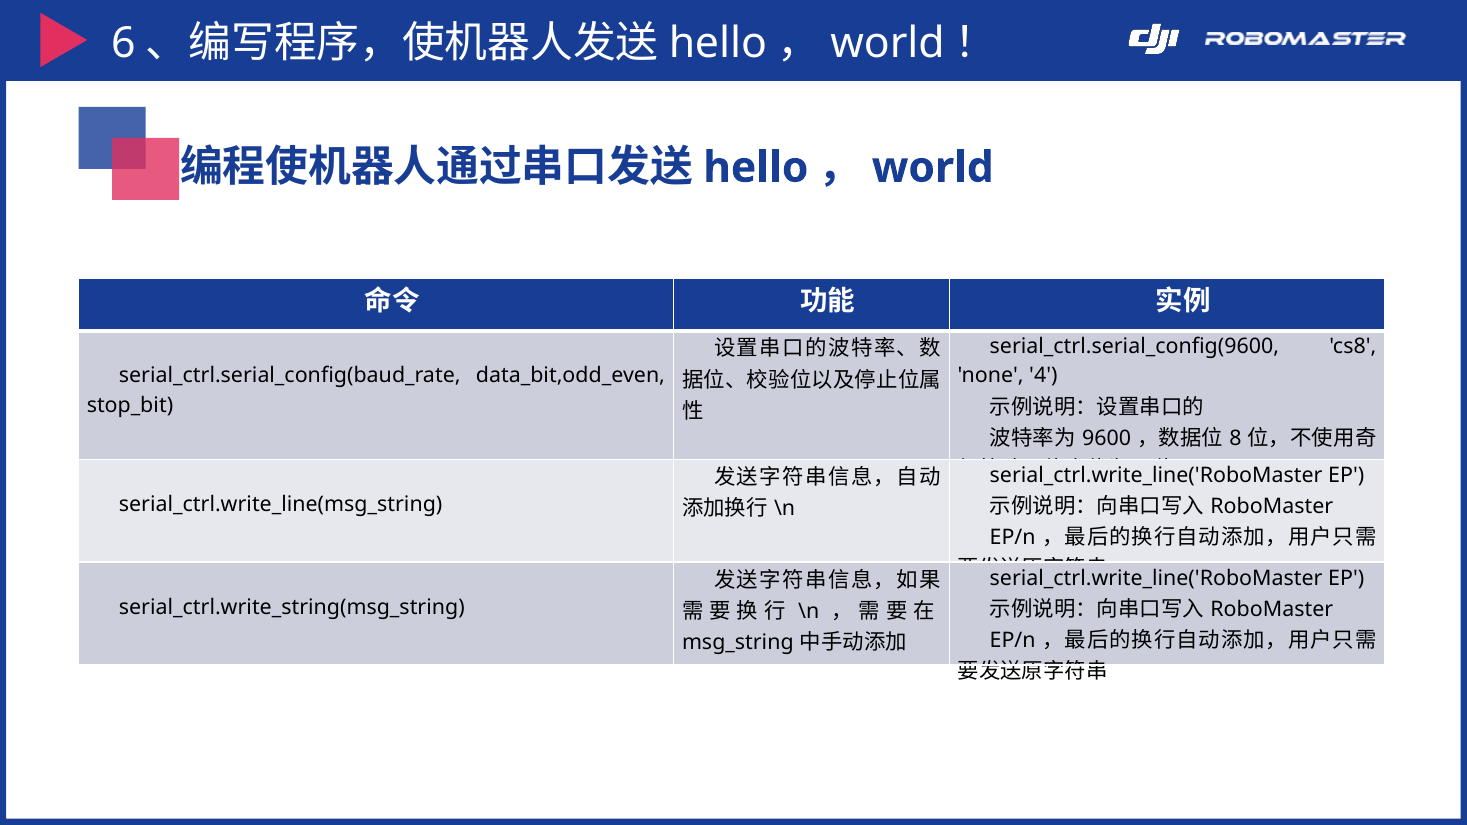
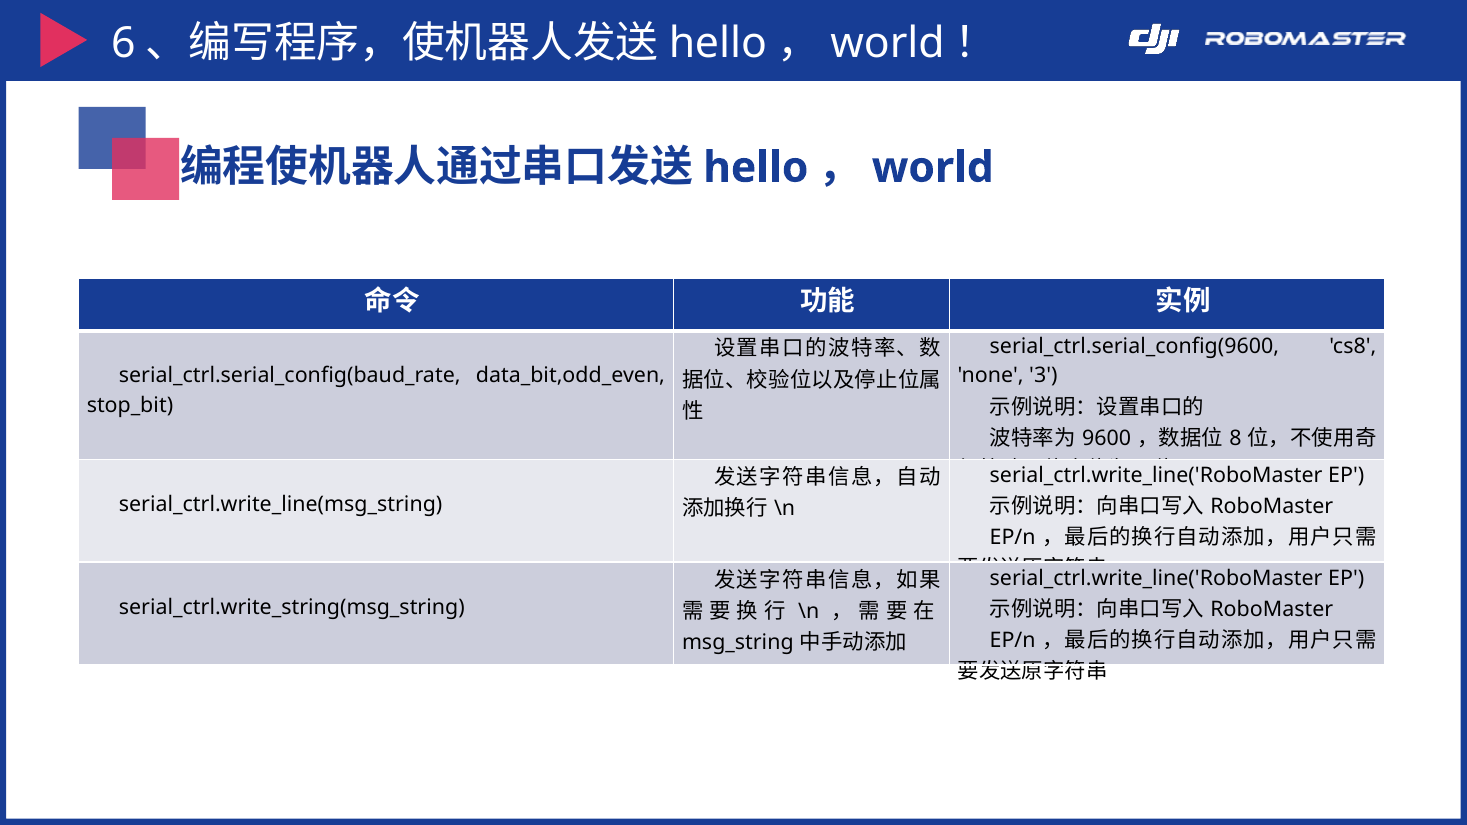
4: 4 -> 3 (1043, 376)
